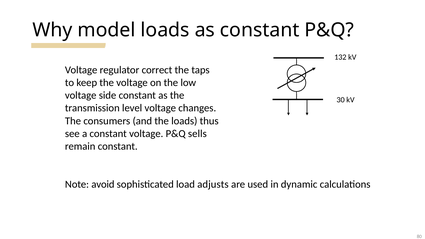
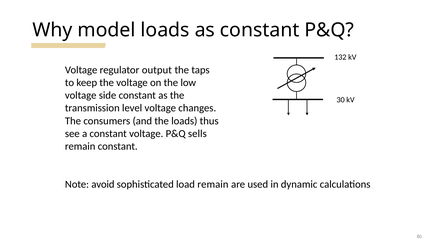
correct: correct -> output (157, 70)
load adjusts: adjusts -> remain (213, 184)
